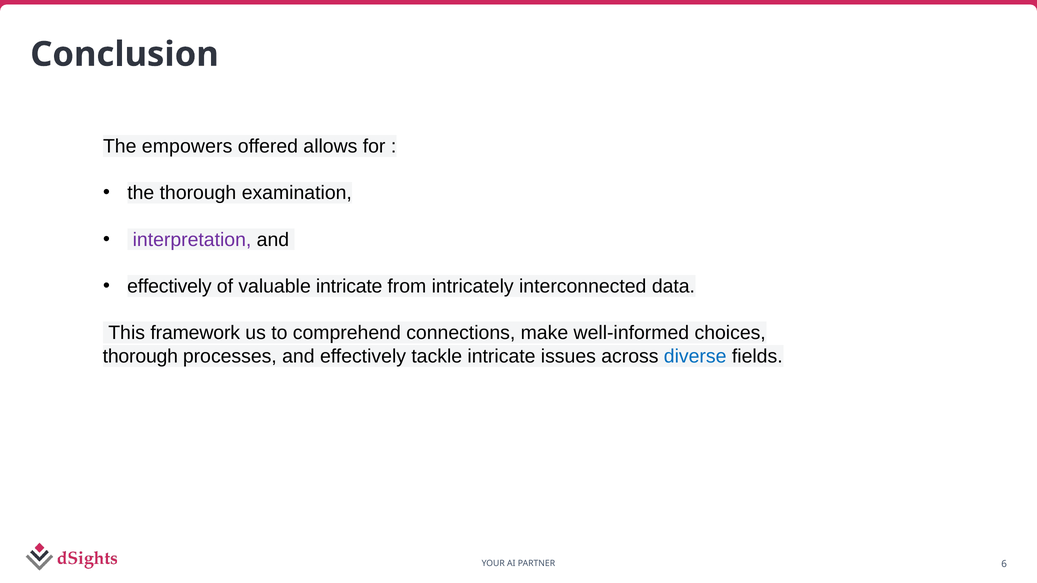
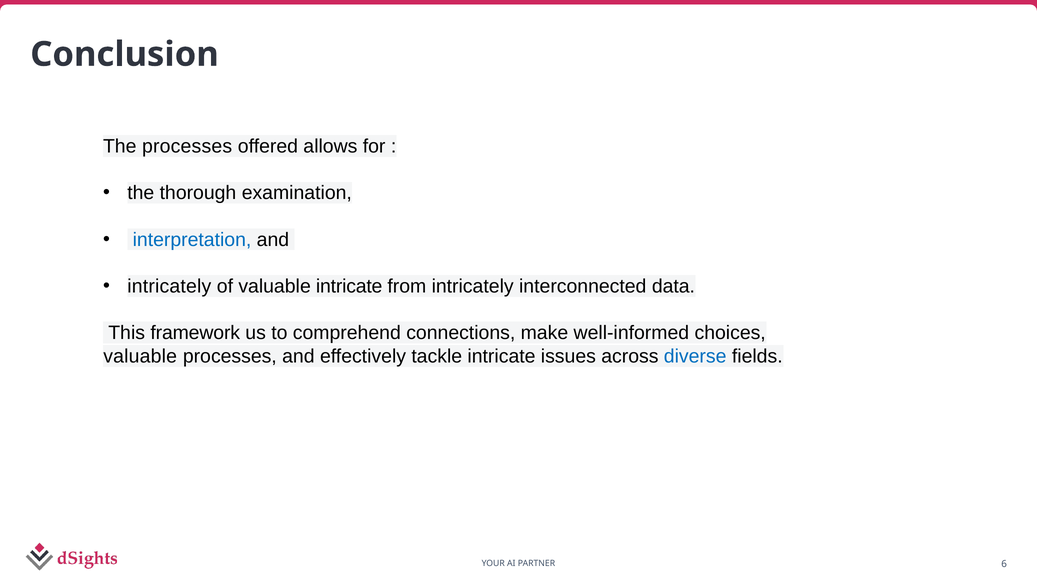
The empowers: empowers -> processes (187, 146)
interpretation colour: purple -> blue (192, 240)
effectively: effectively -> intricately (169, 286)
thorough: thorough -> valuable (140, 356)
